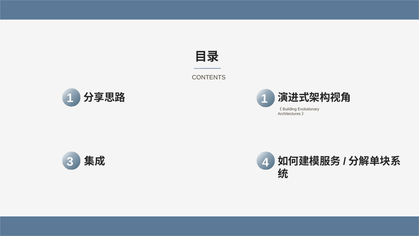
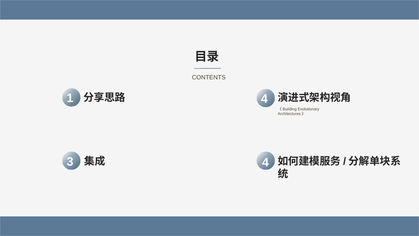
1 1: 1 -> 4 (264, 99)
